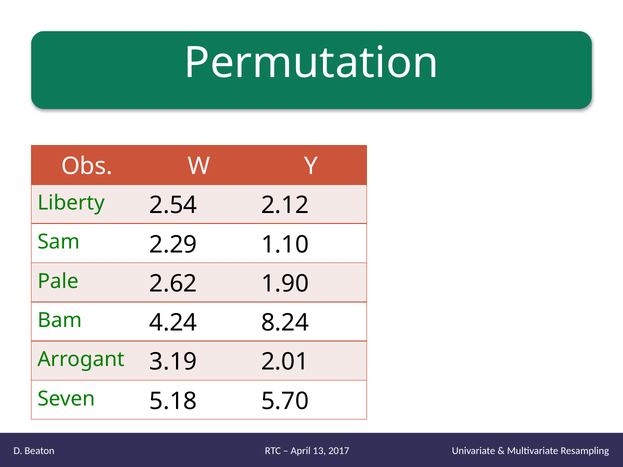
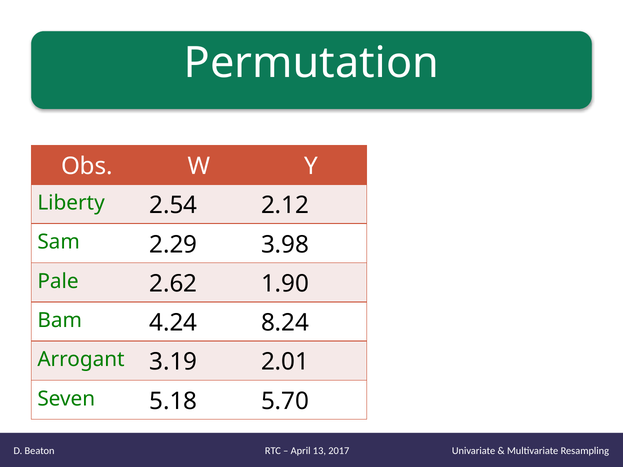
1.10: 1.10 -> 3.98 (285, 245)
